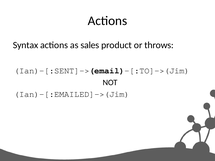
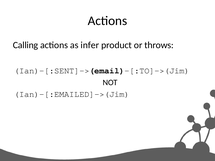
Syntax: Syntax -> Calling (26, 45)
sales: sales -> infer (90, 45)
